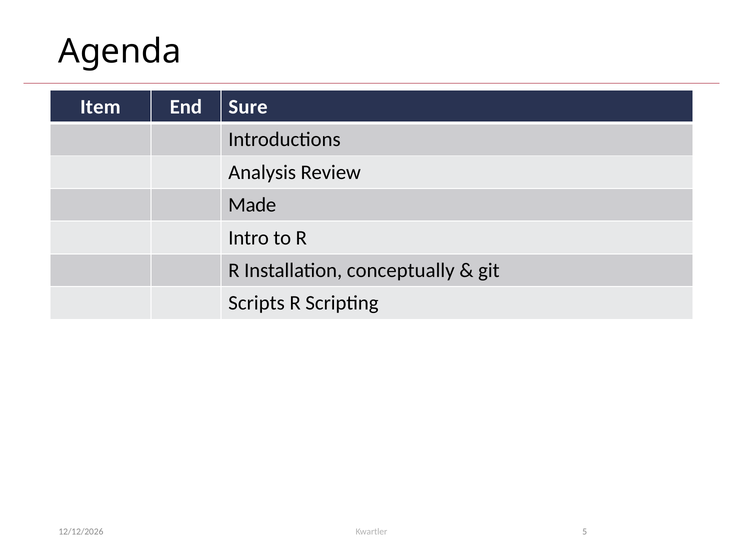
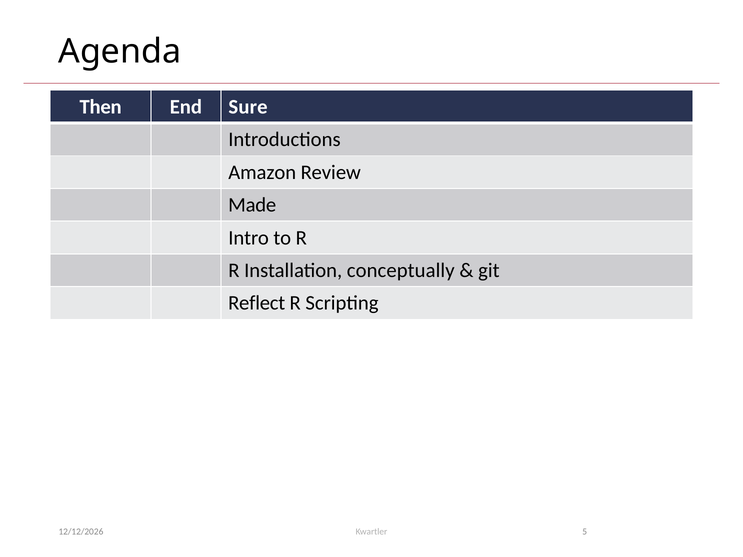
Item: Item -> Then (101, 107)
Analysis: Analysis -> Amazon (262, 172)
Scripts: Scripts -> Reflect (257, 303)
